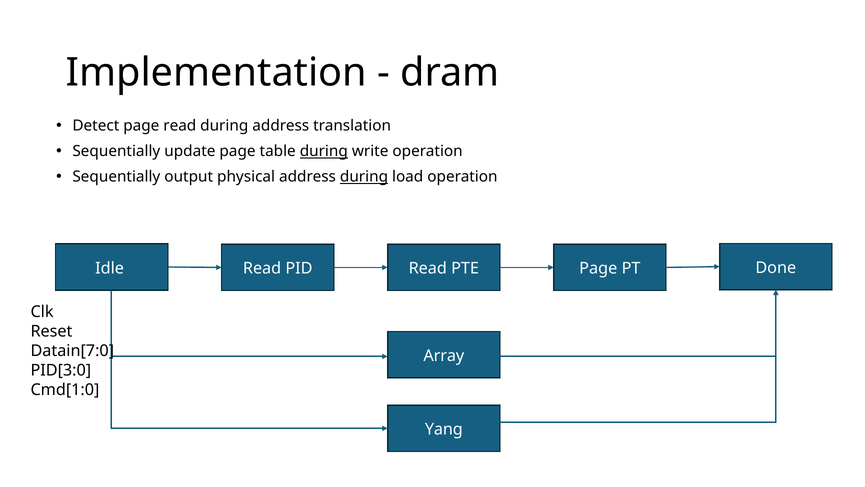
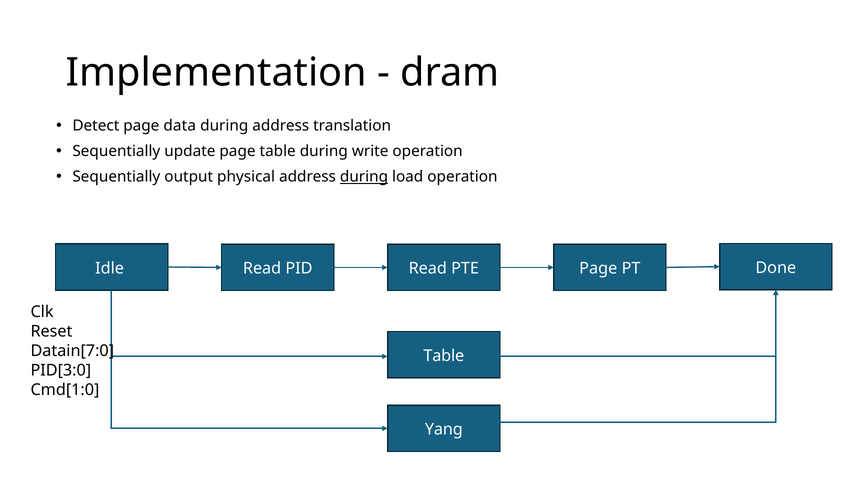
page read: read -> data (180, 126)
during underline: present -> none (324, 151)
Array: Array -> Table (444, 355)
